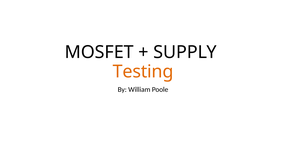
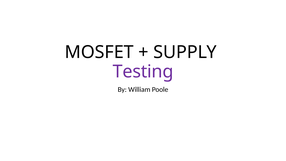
Testing colour: orange -> purple (143, 71)
